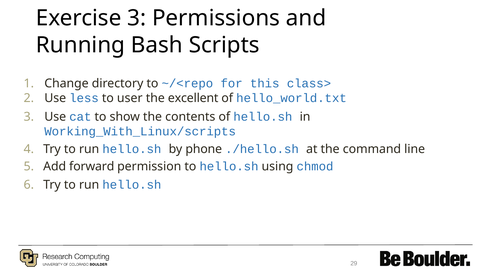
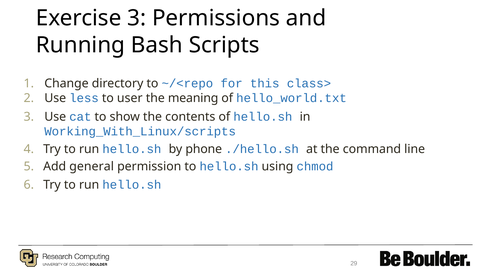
excellent: excellent -> meaning (193, 98)
forward: forward -> general (92, 166)
